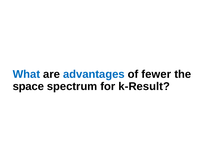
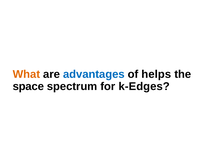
What colour: blue -> orange (26, 74)
fewer: fewer -> helps (156, 74)
k-Result: k-Result -> k-Edges (144, 86)
